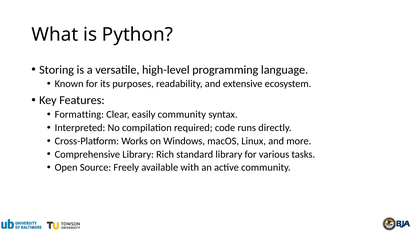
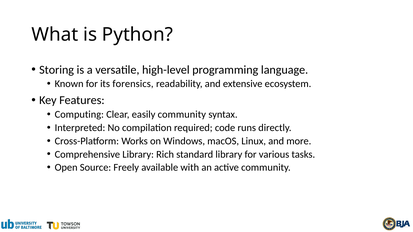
purposes: purposes -> forensics (133, 84)
Formatting: Formatting -> Computing (79, 115)
